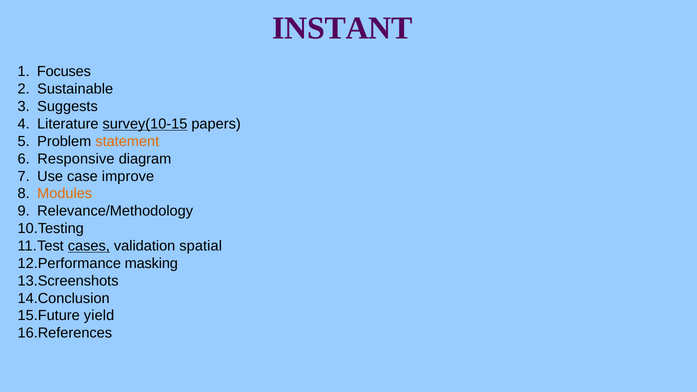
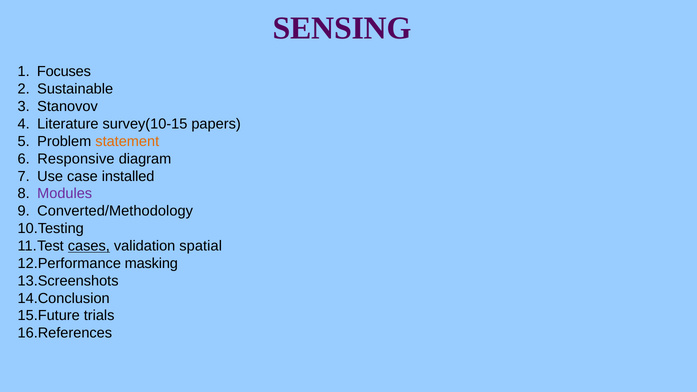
INSTANT: INSTANT -> SENSING (342, 28)
Suggests: Suggests -> Stanovov (68, 107)
survey(10-15 underline: present -> none (145, 124)
improve: improve -> installed (128, 176)
Modules colour: orange -> purple (65, 194)
Relevance/Methodology: Relevance/Methodology -> Converted/Methodology (115, 211)
yield: yield -> trials (99, 316)
